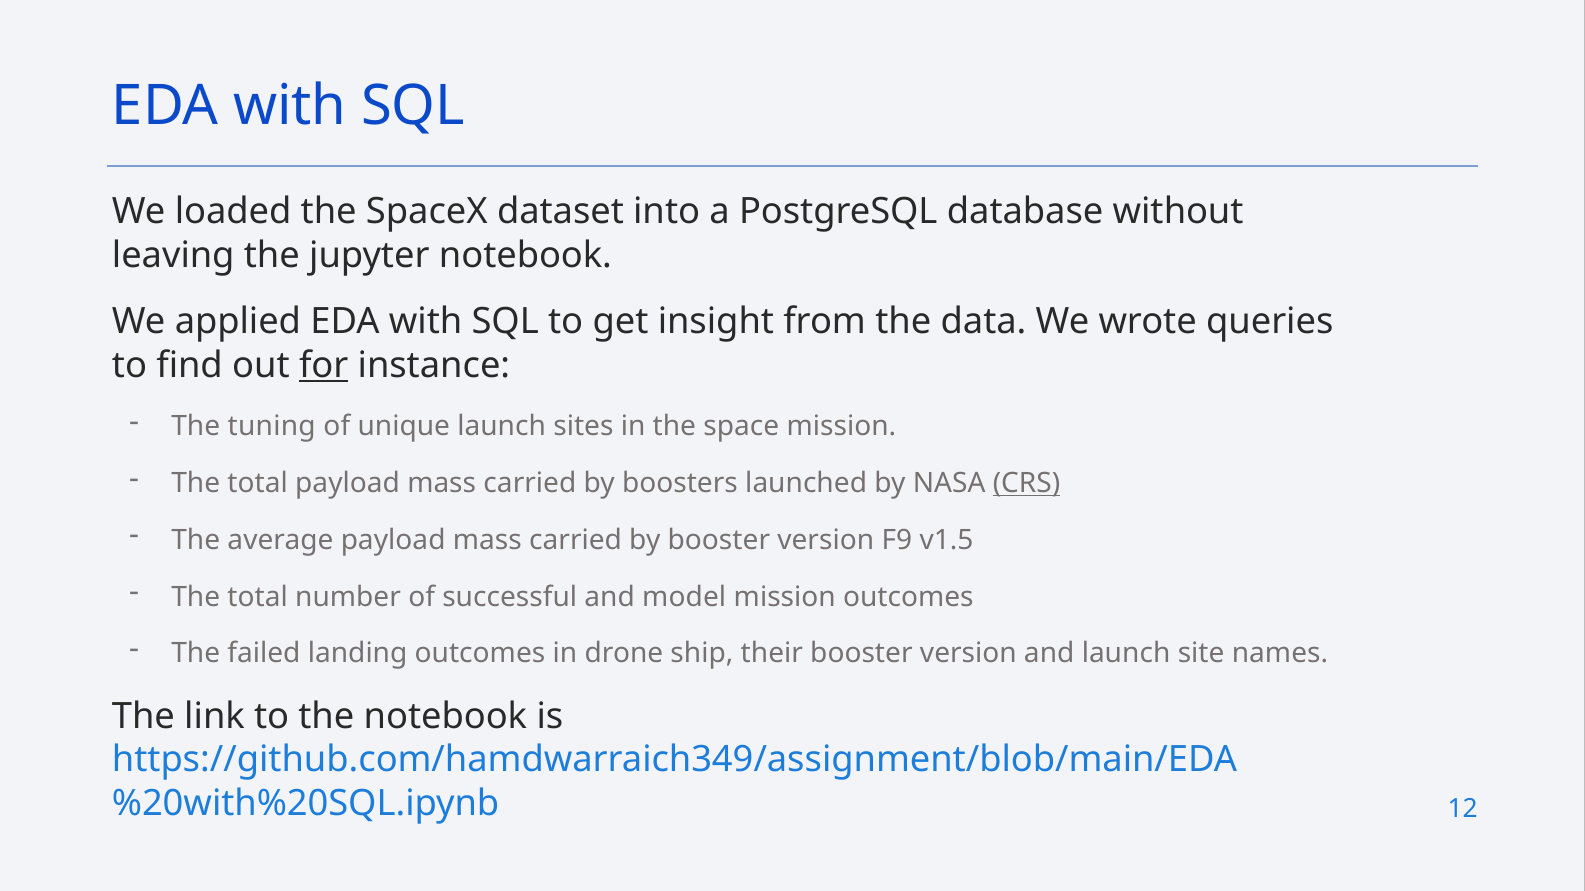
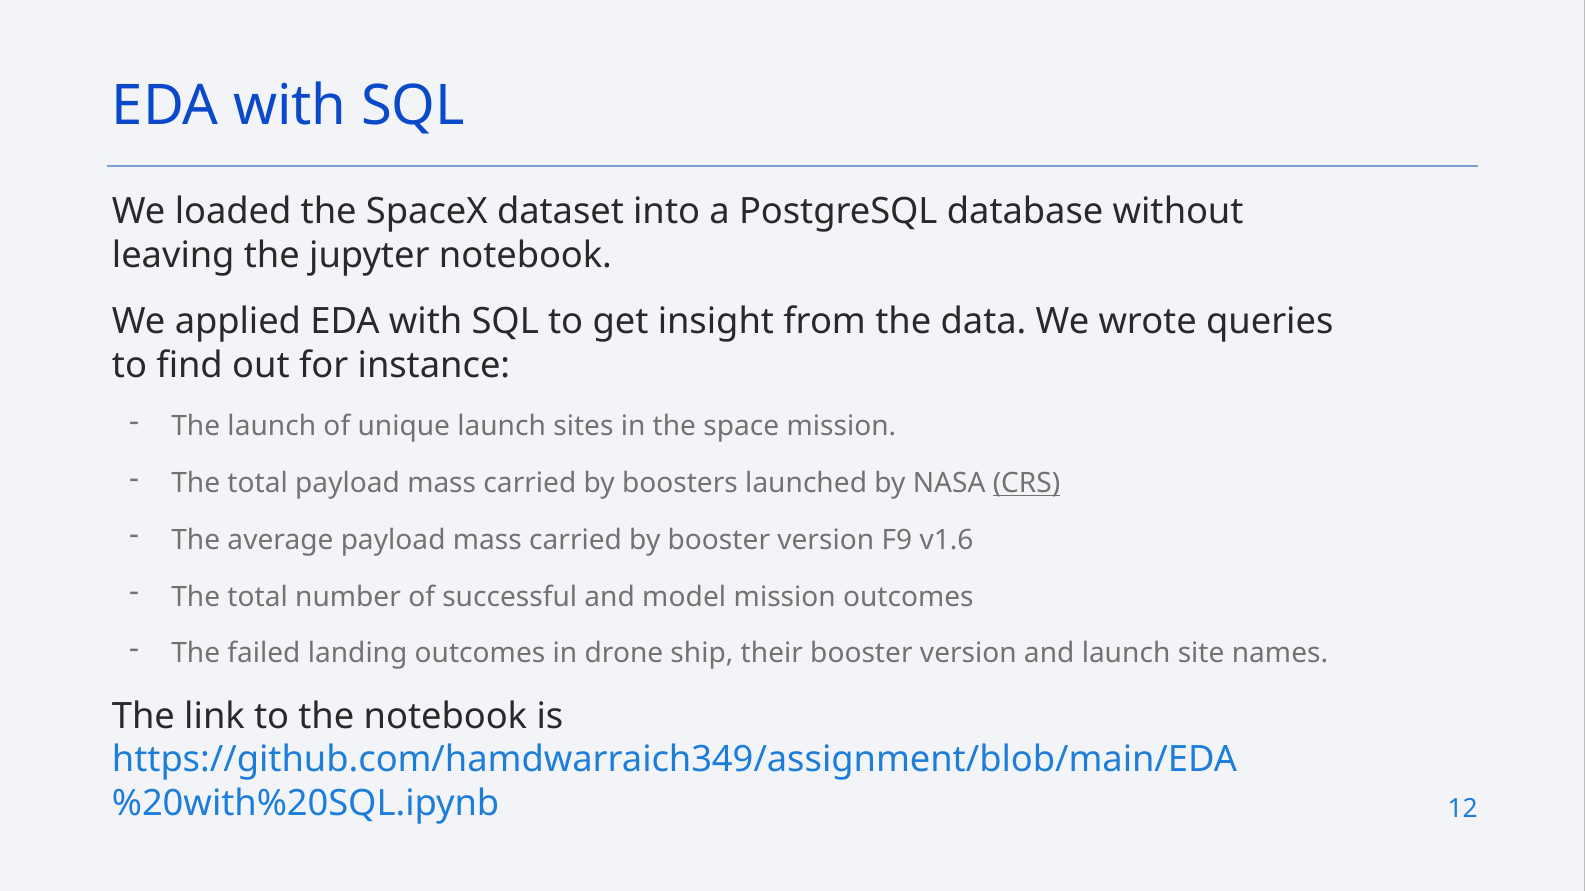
for underline: present -> none (324, 366)
The tuning: tuning -> launch (272, 427)
v1.5: v1.5 -> v1.6 (947, 541)
